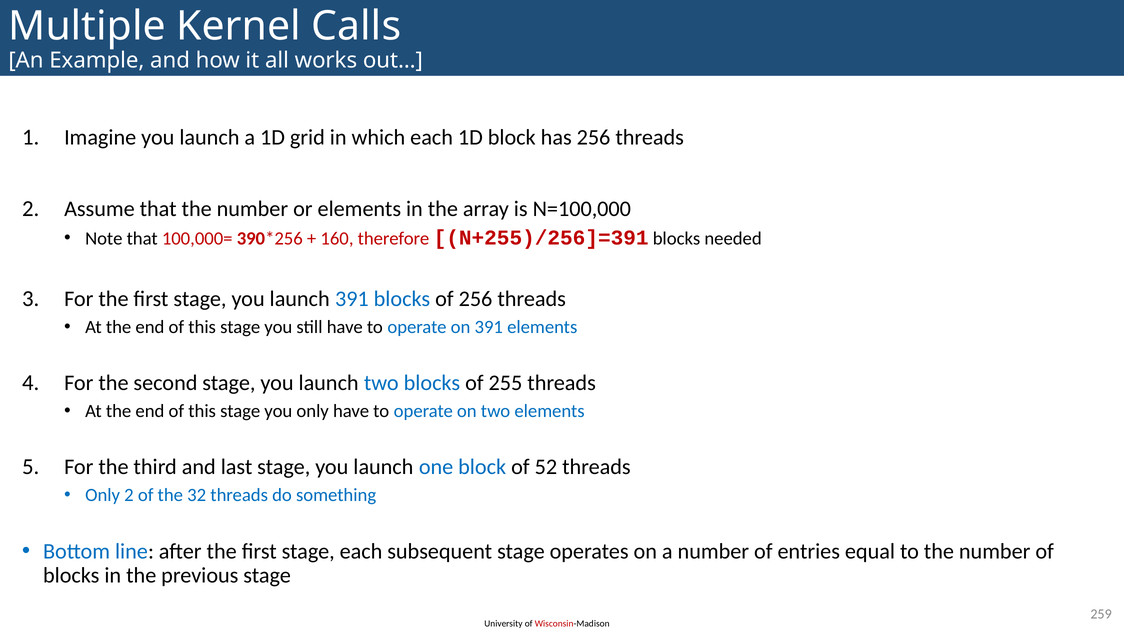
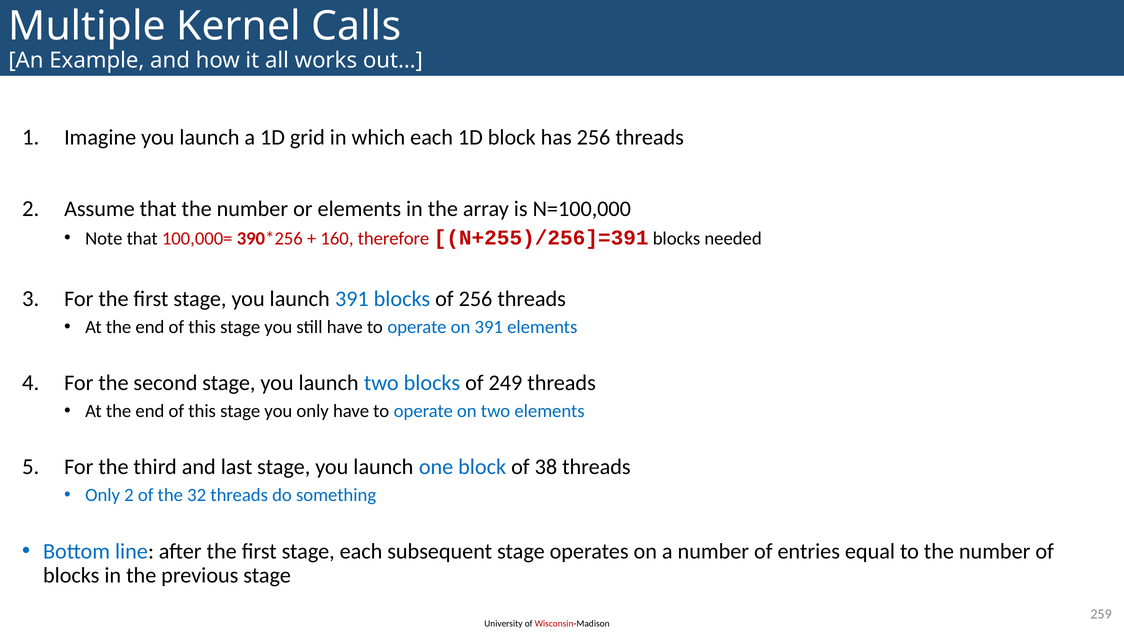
255: 255 -> 249 (505, 383)
52: 52 -> 38 (546, 467)
